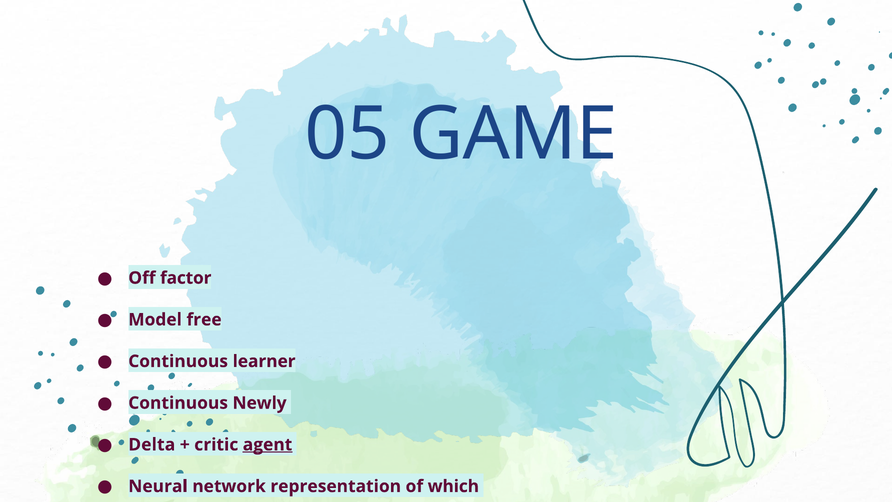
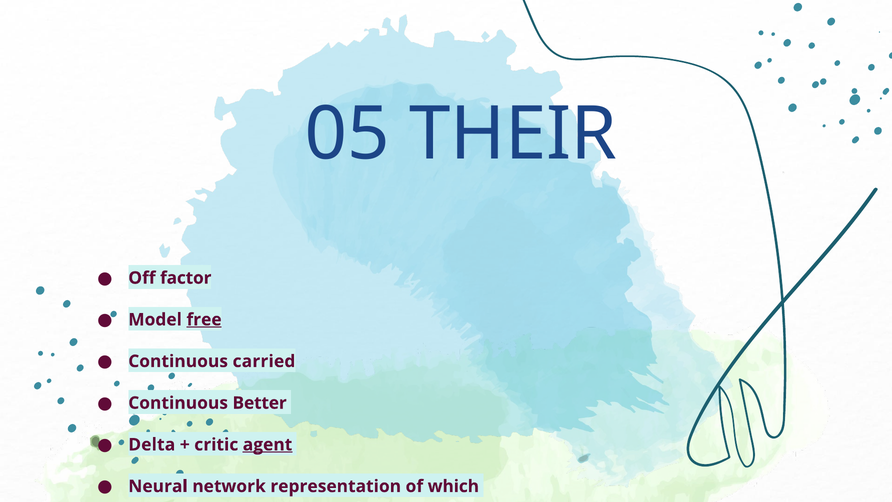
GAME: GAME -> THEIR (513, 134)
free underline: none -> present (204, 320)
learner: learner -> carried (264, 361)
Newly: Newly -> Better (260, 403)
